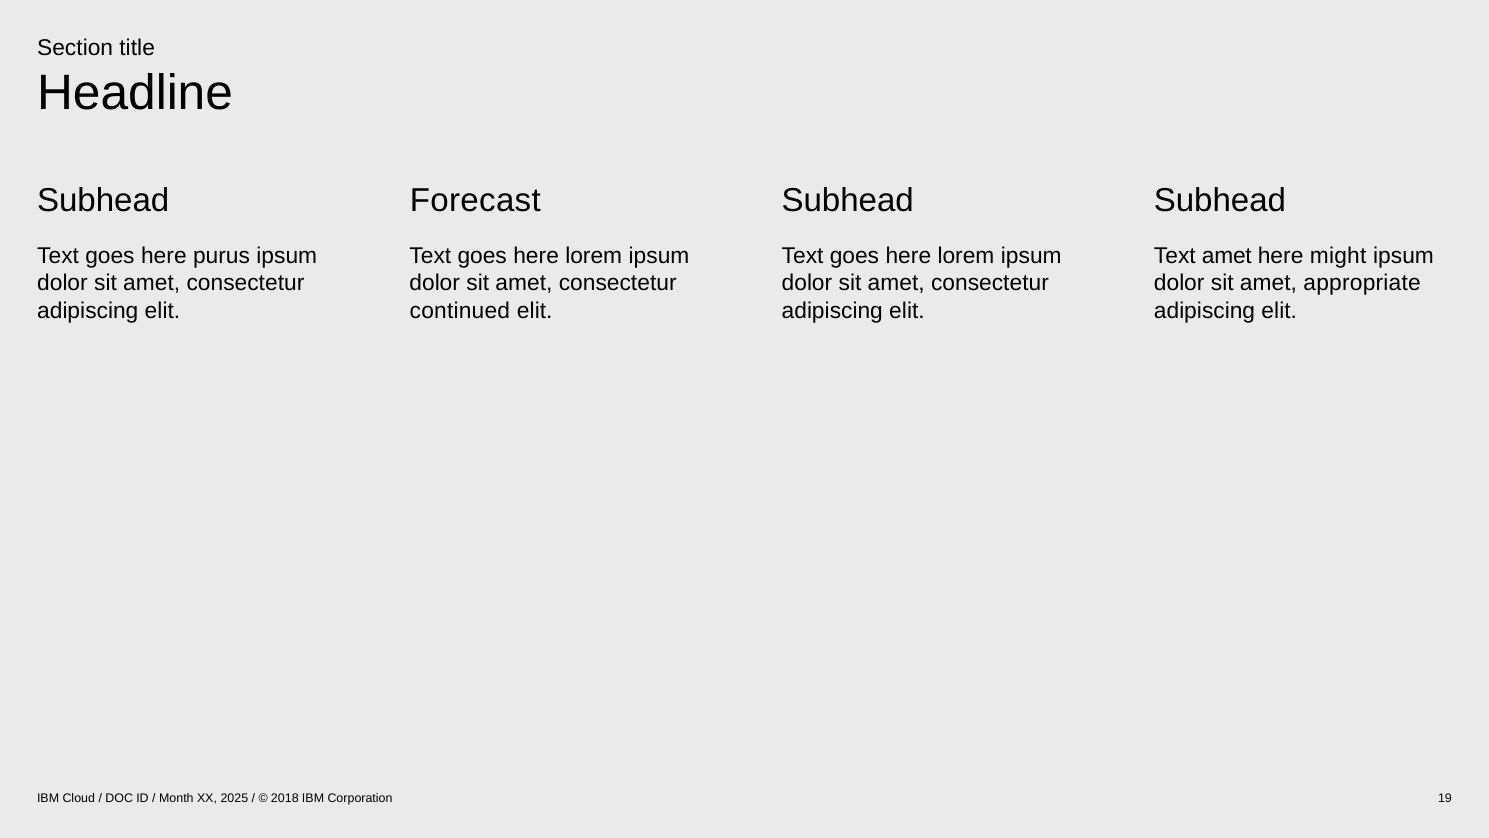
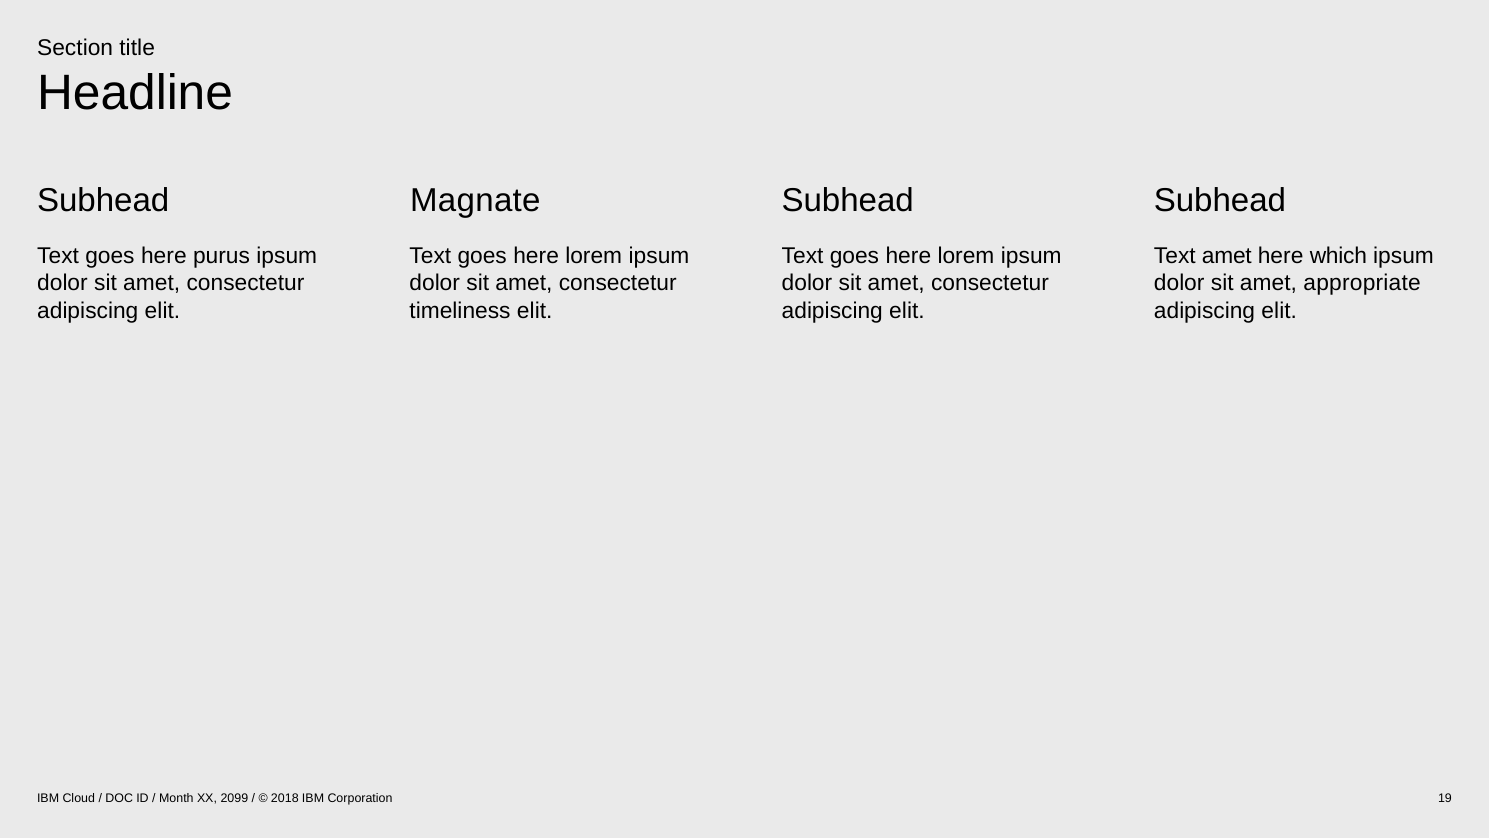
Forecast: Forecast -> Magnate (475, 200)
might: might -> which (1338, 256)
continued: continued -> timeliness (460, 310)
2025: 2025 -> 2099 (234, 798)
